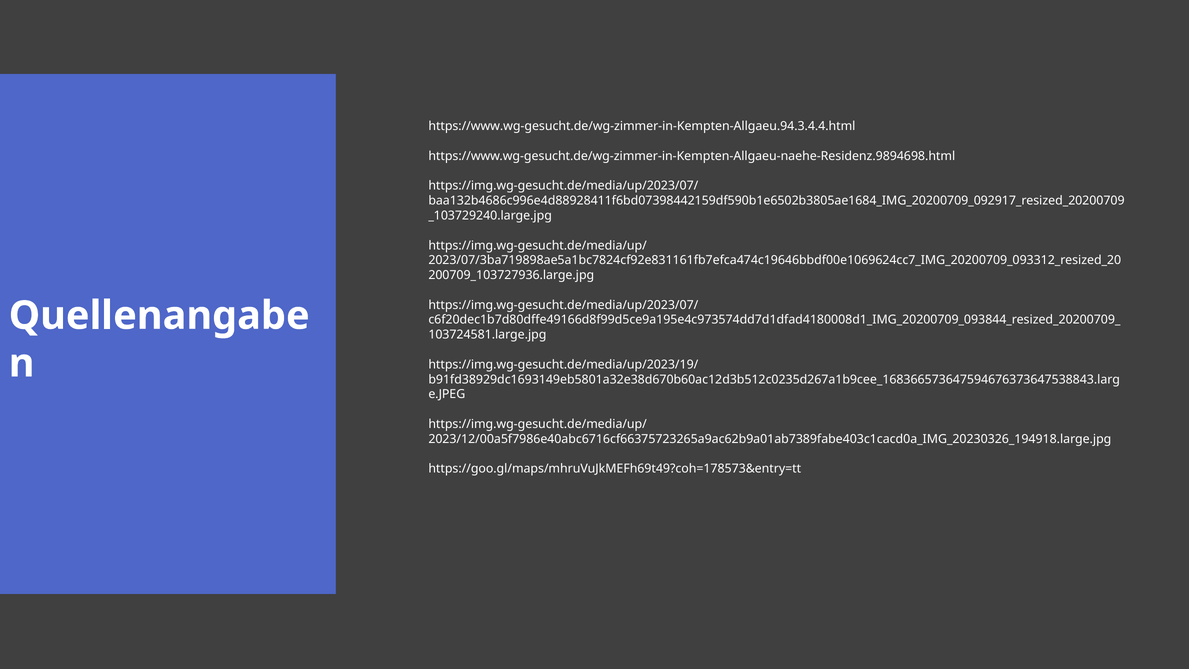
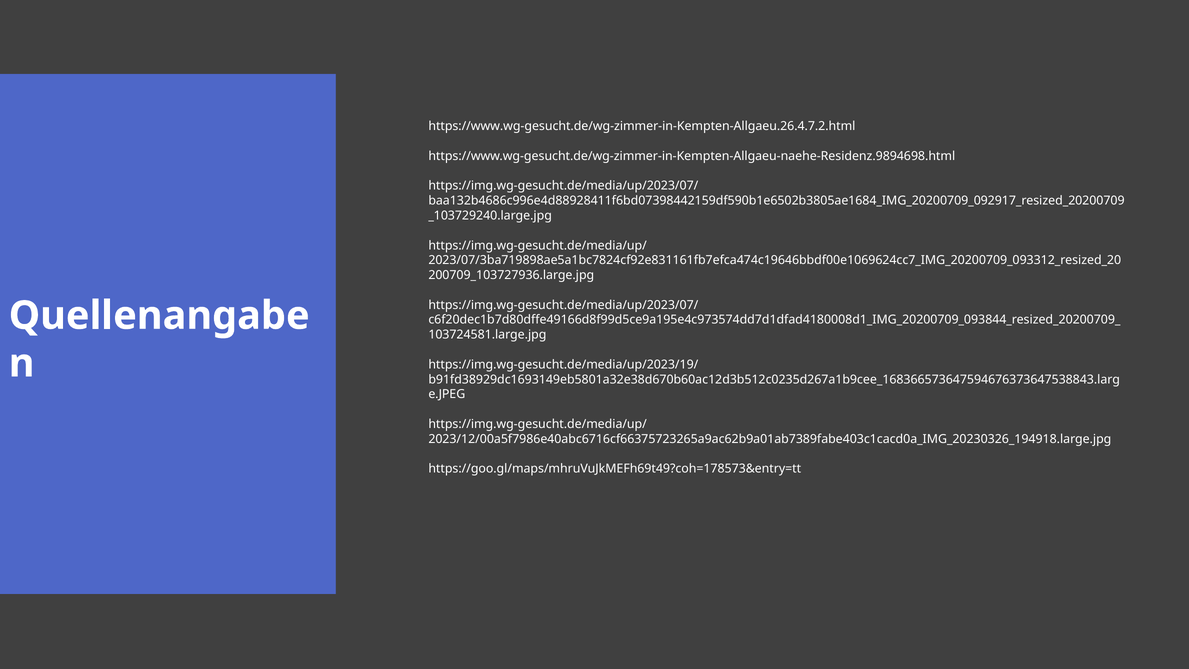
https://www.wg-gesucht.de/wg-zimmer-in-Kempten-Allgaeu.94.3.4.4.html: https://www.wg-gesucht.de/wg-zimmer-in-Kempten-Allgaeu.94.3.4.4.html -> https://www.wg-gesucht.de/wg-zimmer-in-Kempten-Allgaeu.26.4.7.2.html (642, 126)
